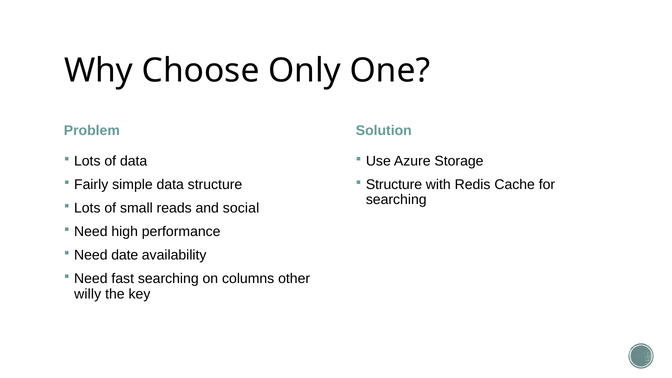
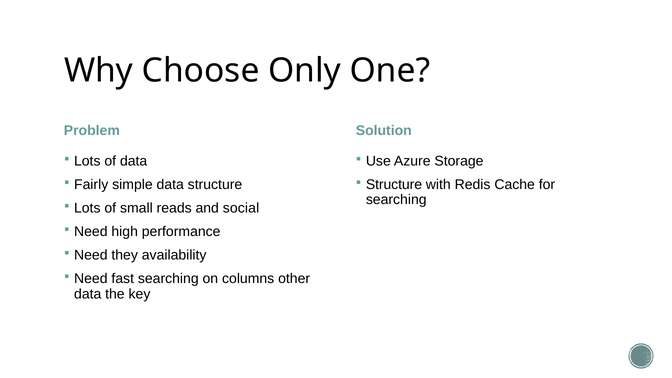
date: date -> they (125, 255)
willy: willy -> data (88, 294)
